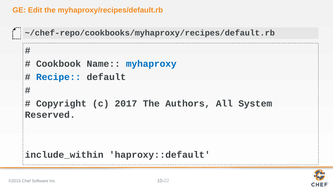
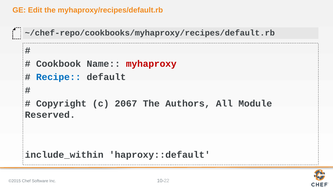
myhaproxy colour: blue -> red (151, 64)
2017: 2017 -> 2067 (126, 104)
System: System -> Module (255, 104)
